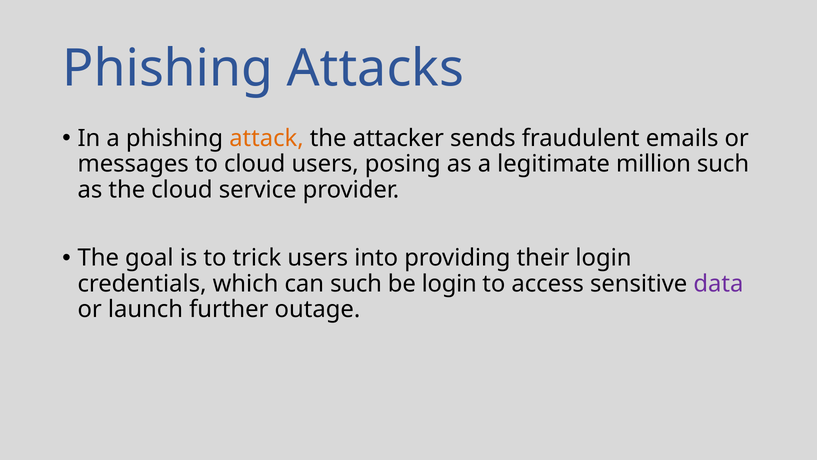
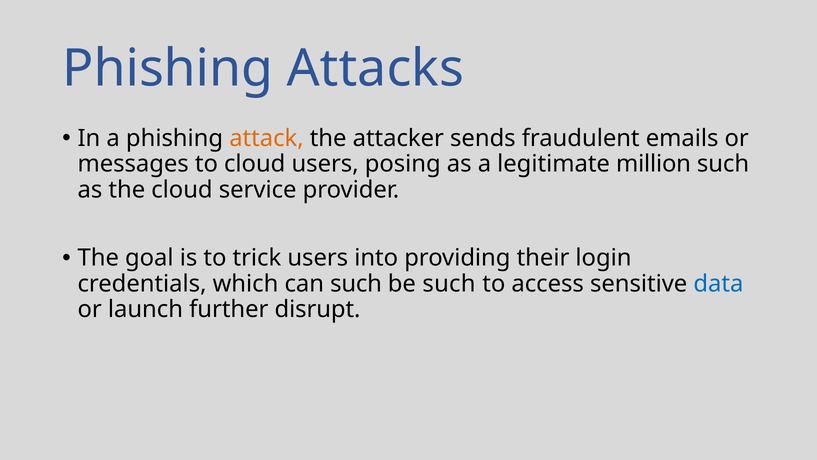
be login: login -> such (449, 284)
data colour: purple -> blue (718, 284)
outage: outage -> disrupt (318, 309)
